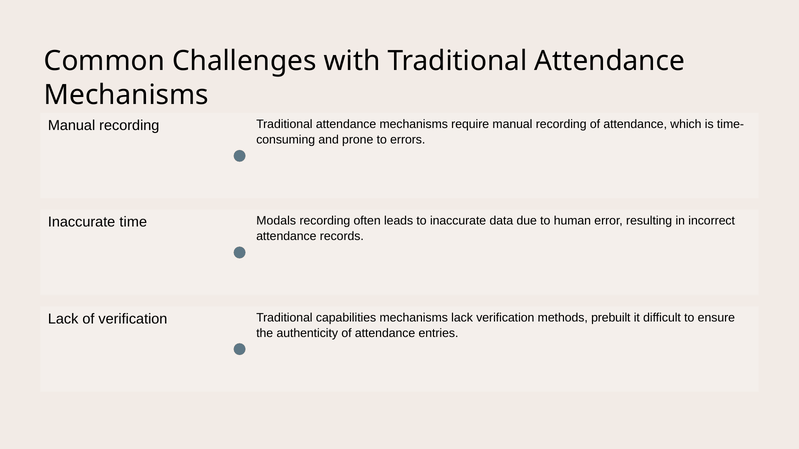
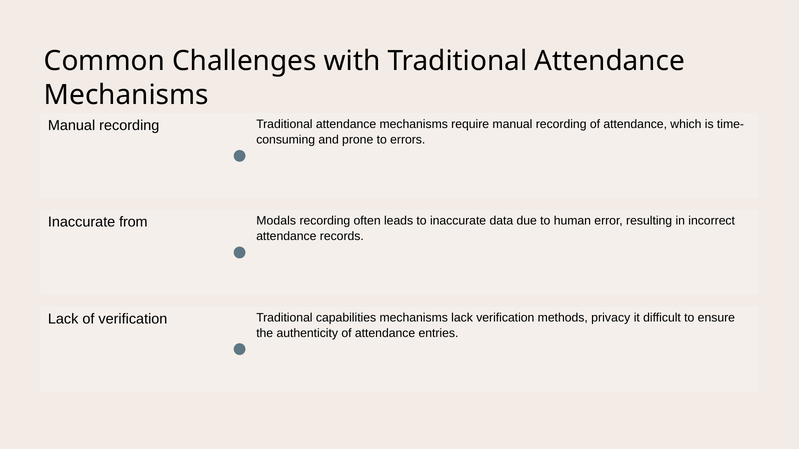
time: time -> from (133, 222)
prebuilt: prebuilt -> privacy (611, 318)
